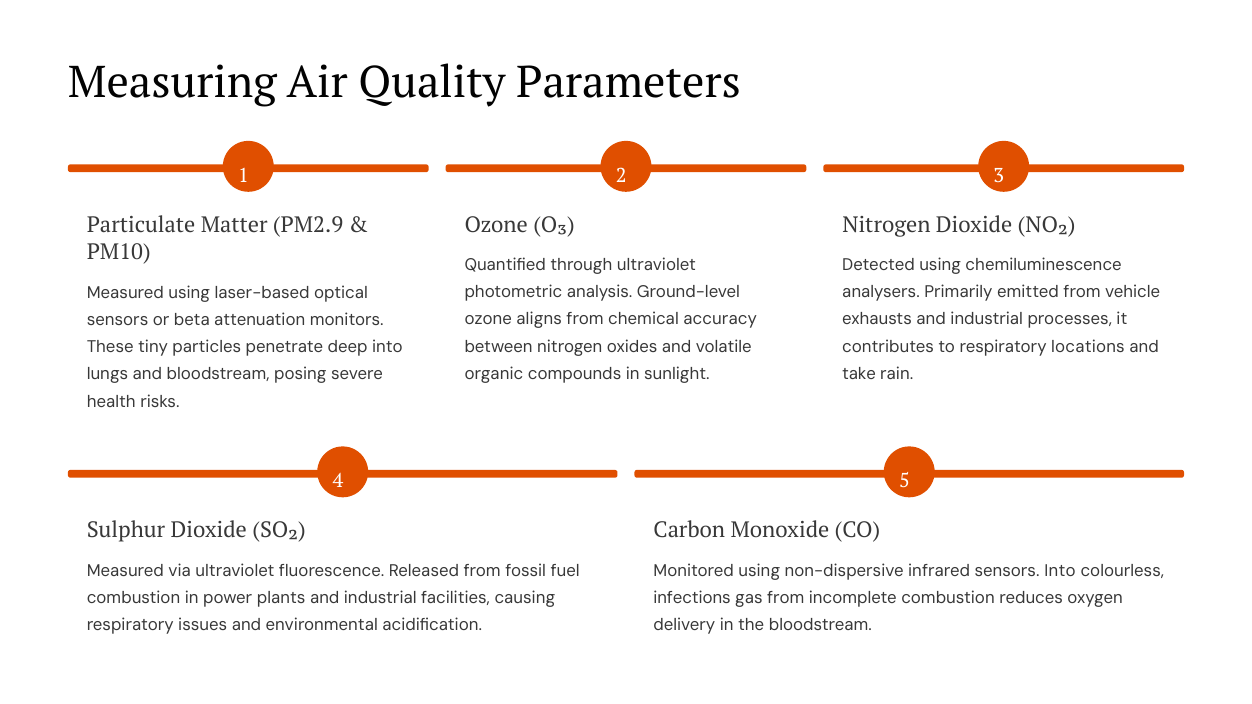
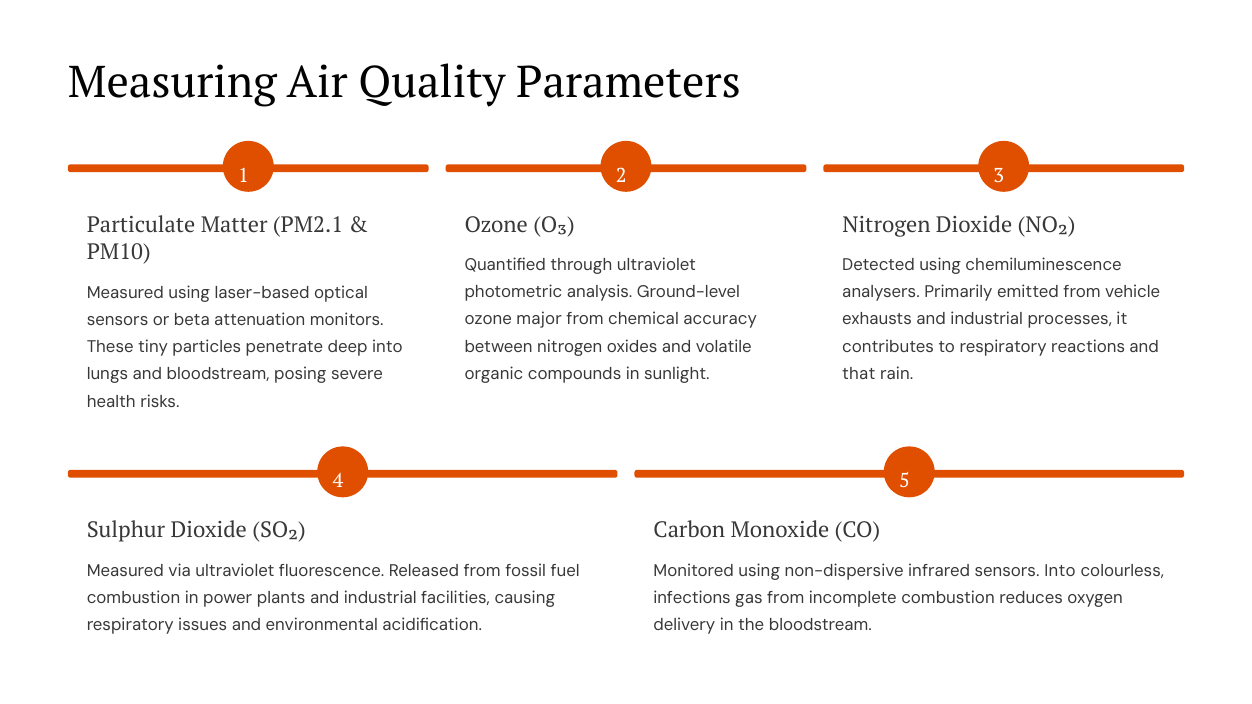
PM2.9: PM2.9 -> PM2.1 (308, 225)
aligns: aligns -> major (539, 319)
locations: locations -> reactions (1088, 347)
take: take -> that (859, 374)
